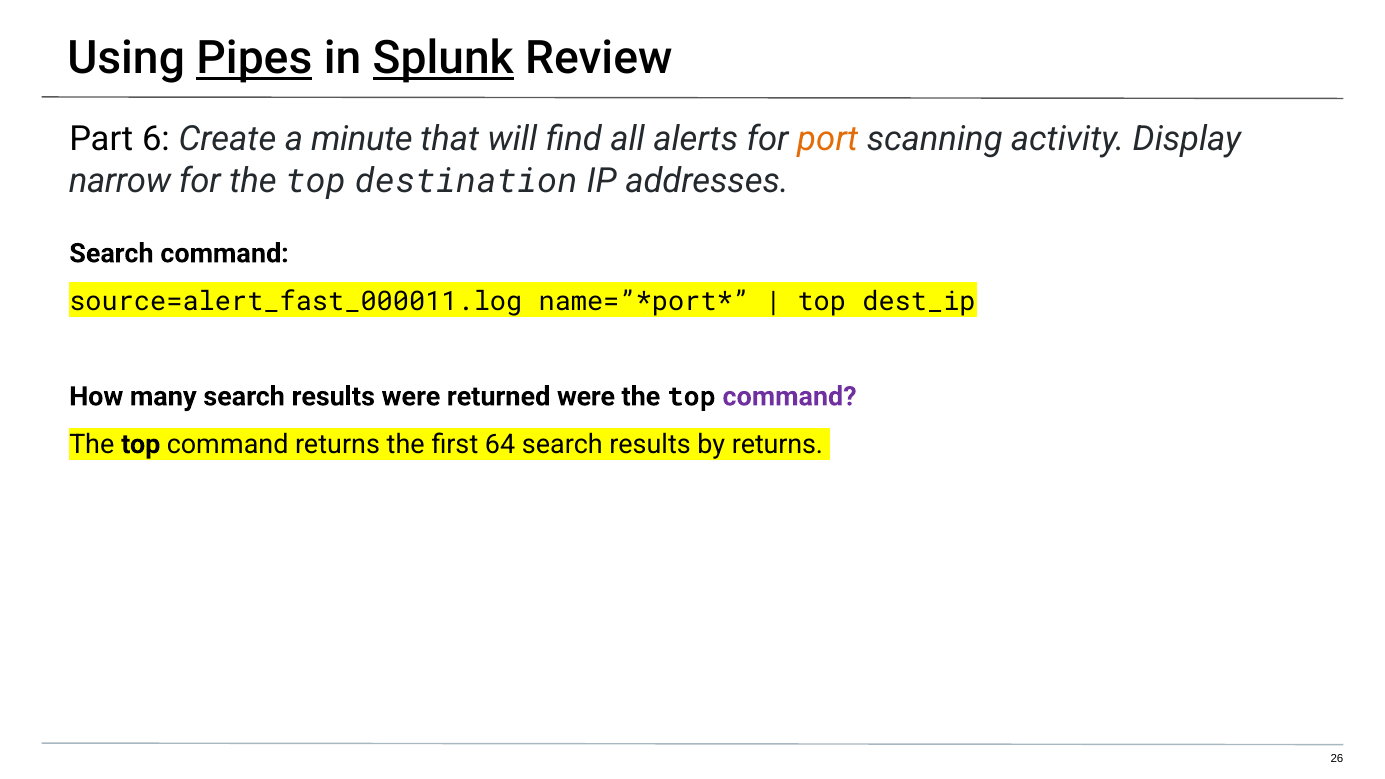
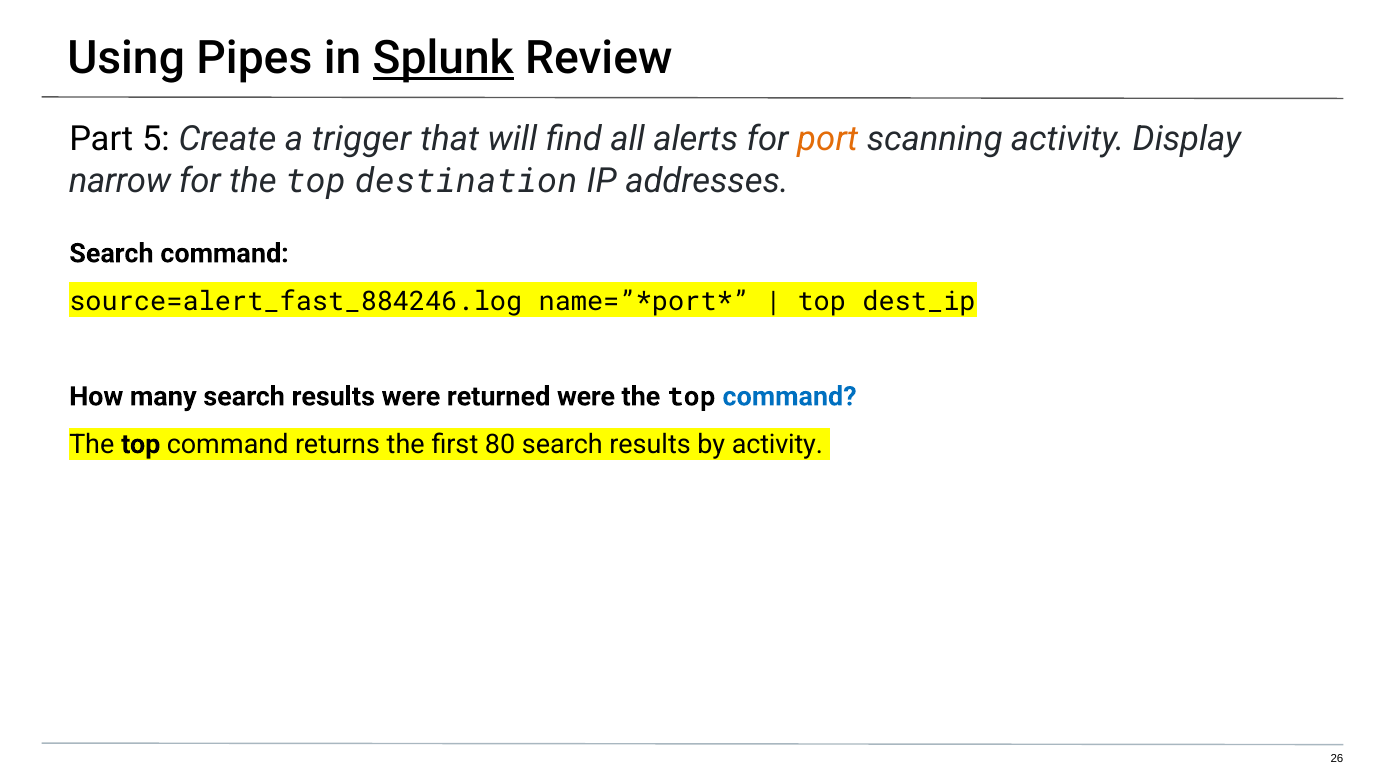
Pipes underline: present -> none (254, 59)
6: 6 -> 5 (156, 139)
minute: minute -> trigger (362, 139)
source=alert_fast_000011.log: source=alert_fast_000011.log -> source=alert_fast_884246.log (296, 301)
command colour: purple -> blue (790, 397)
64: 64 -> 80 (500, 444)
by returns: returns -> activity (777, 444)
